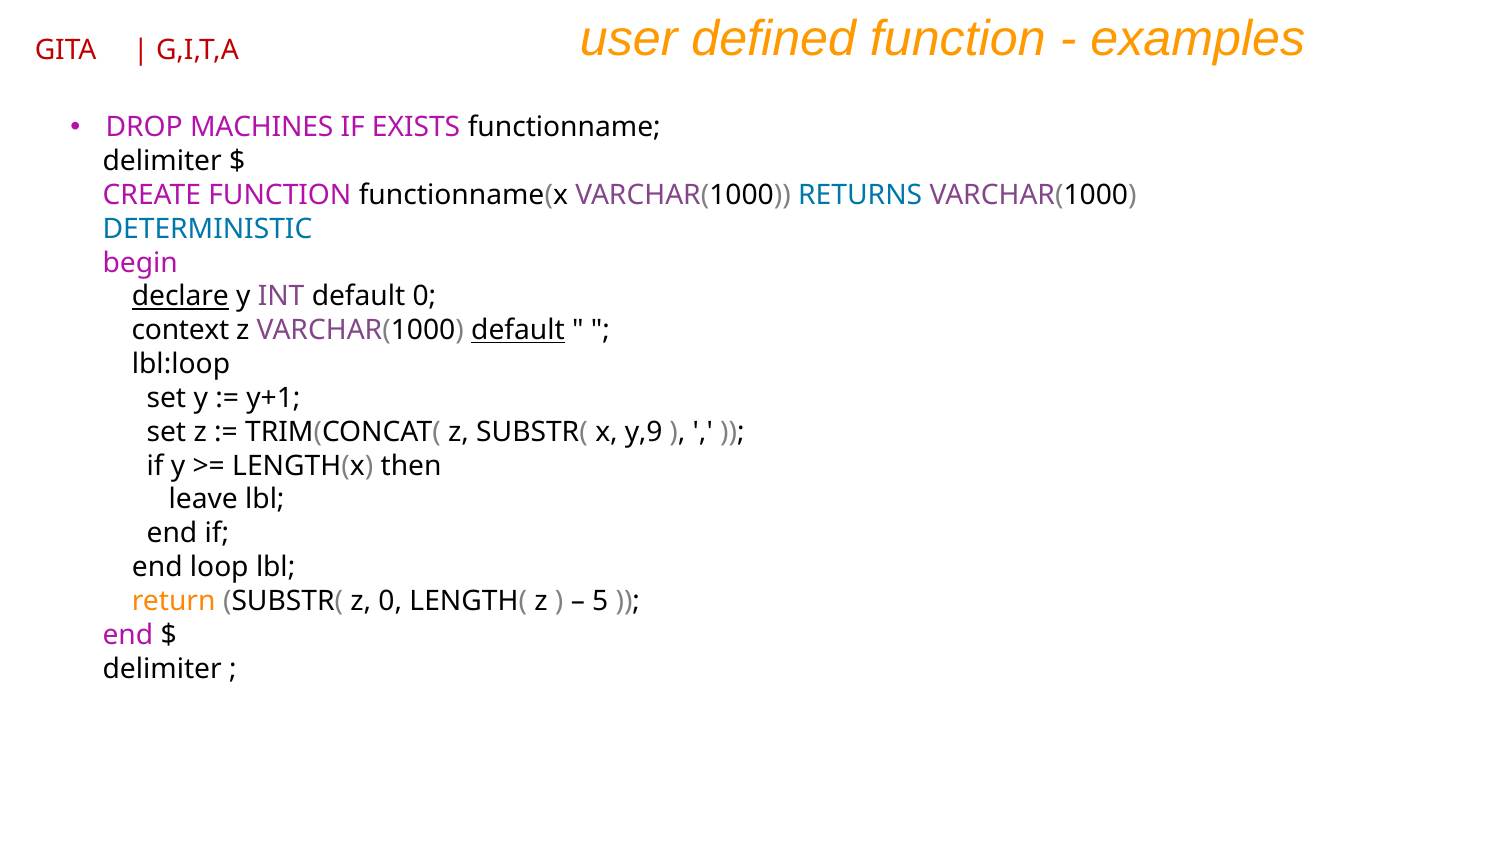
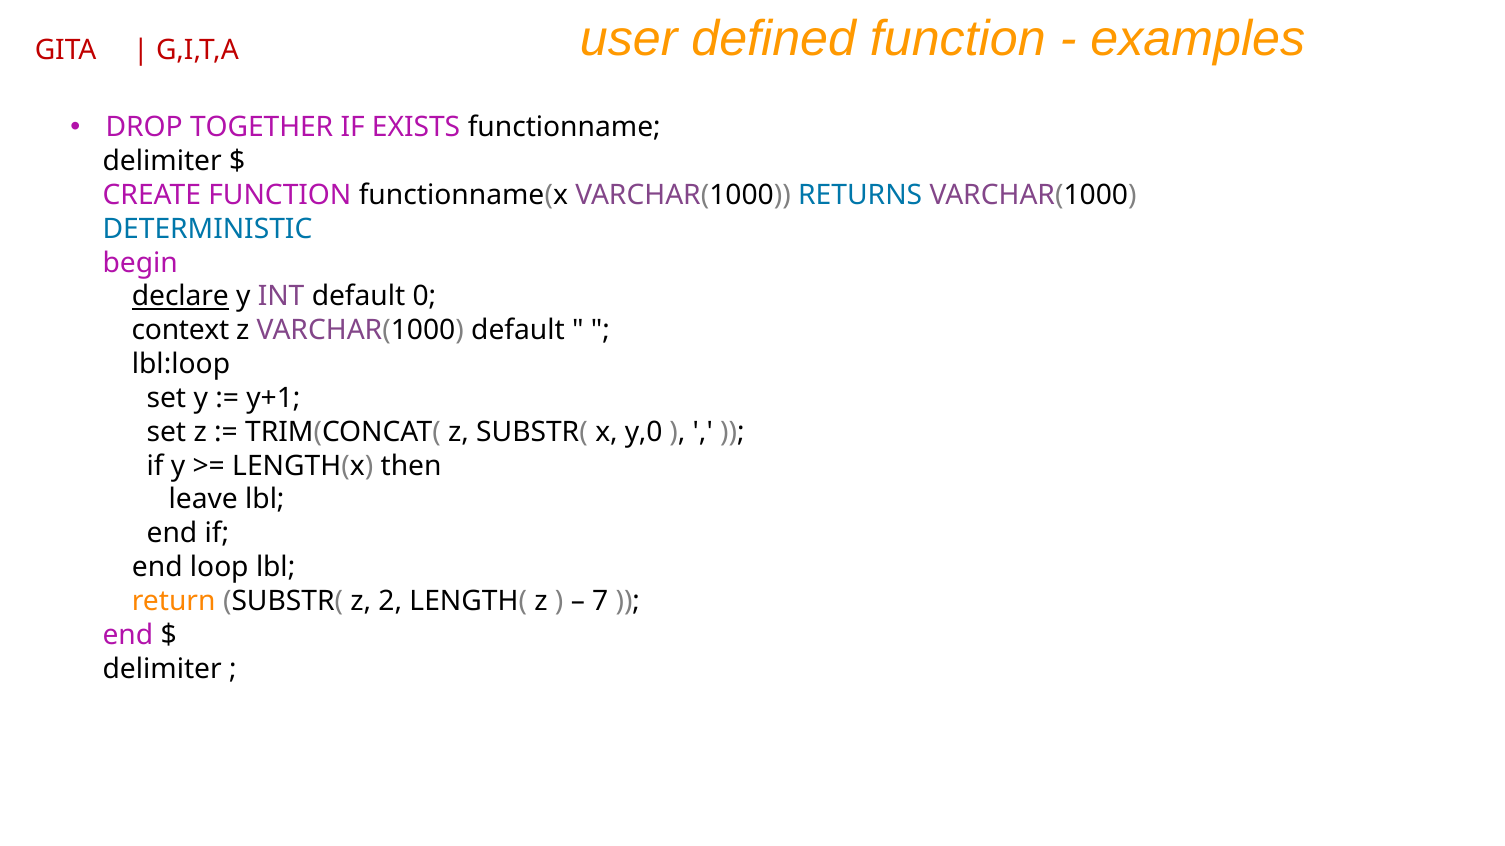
MACHINES: MACHINES -> TOGETHER (262, 128)
default underline: present -> none (518, 331)
y,9: y,9 -> y,0 (644, 432)
z 0: 0 -> 2 (390, 602)
5: 5 -> 7 (600, 602)
